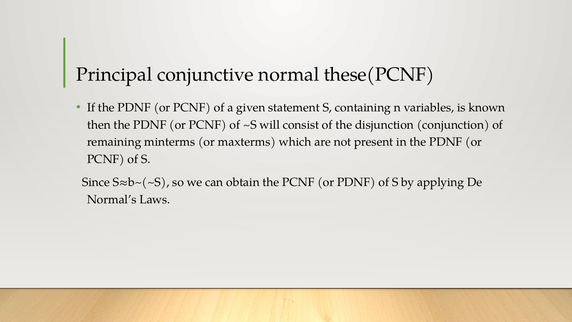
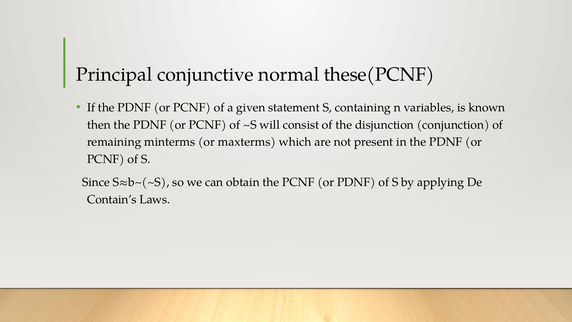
Normal’s: Normal’s -> Contain’s (112, 199)
